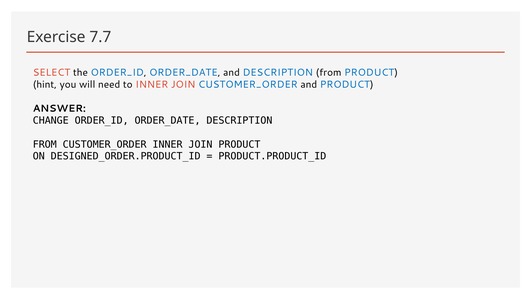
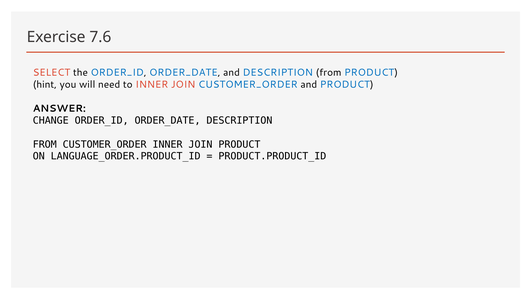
7.7: 7.7 -> 7.6 (100, 37)
DESIGNED_ORDER.PRODUCT_ID: DESIGNED_ORDER.PRODUCT_ID -> LANGUAGE_ORDER.PRODUCT_ID (126, 156)
